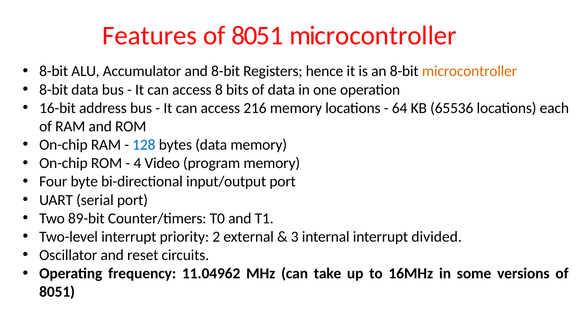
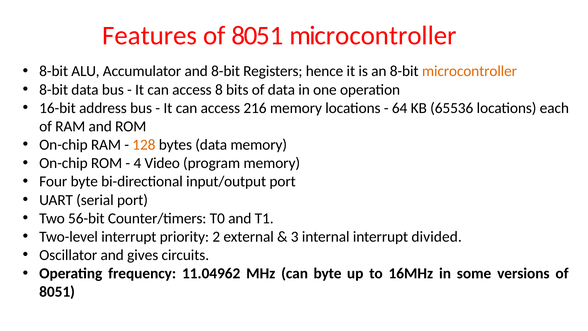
128 colour: blue -> orange (144, 145)
89-bit: 89-bit -> 56-bit (86, 218)
reset: reset -> gives (143, 255)
can take: take -> byte (328, 273)
